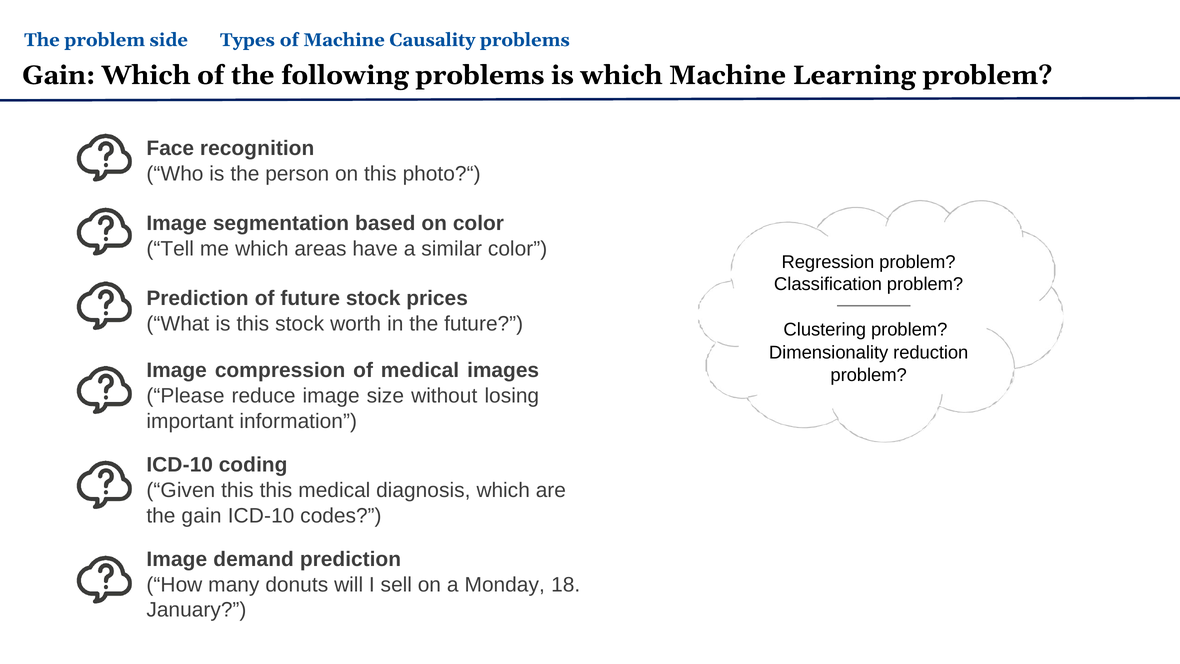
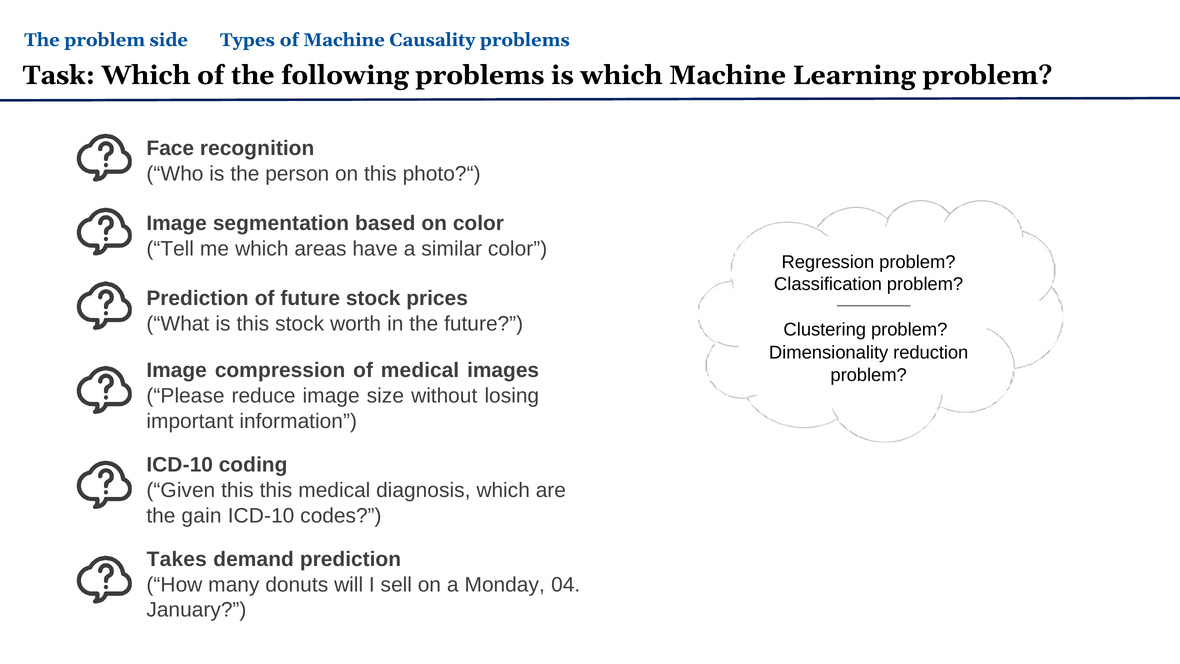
Gain: Gain -> Task (59, 75)
Image: Image -> Takes (177, 559)
18: 18 -> 04 (566, 585)
